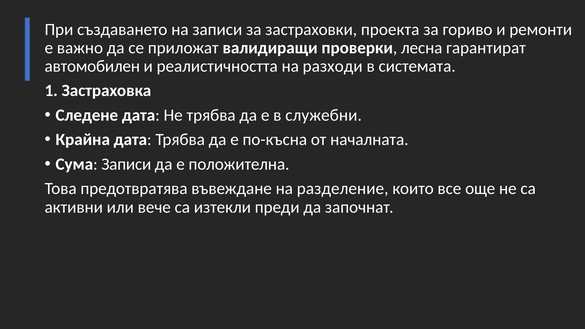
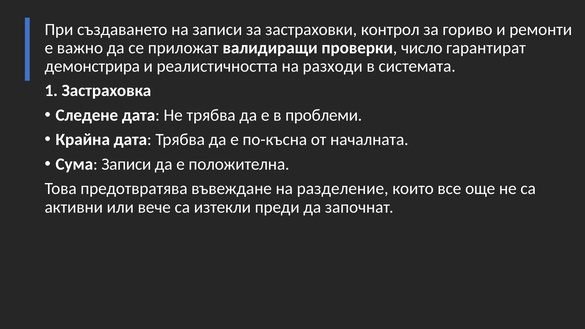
проекта: проекта -> контрол (390, 29)
лесна: лесна -> число (422, 48)
автомобилен: автомобилен -> демонстрира (92, 66)
служебни: служебни -> проблеми (324, 115)
